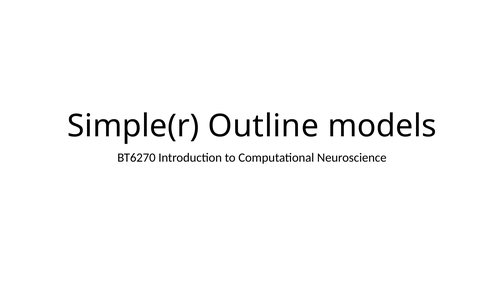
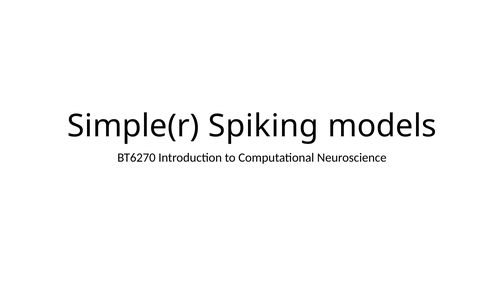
Outline: Outline -> Spiking (263, 126)
